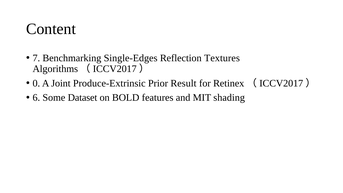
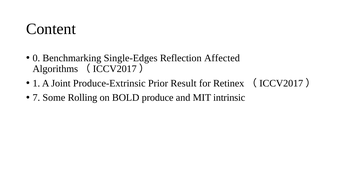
7: 7 -> 0 (36, 58)
Textures: Textures -> Affected (222, 58)
0: 0 -> 1 (36, 83)
6: 6 -> 7 (36, 98)
Dataset: Dataset -> Rolling (83, 98)
features: features -> produce (158, 98)
shading: shading -> intrinsic (229, 98)
